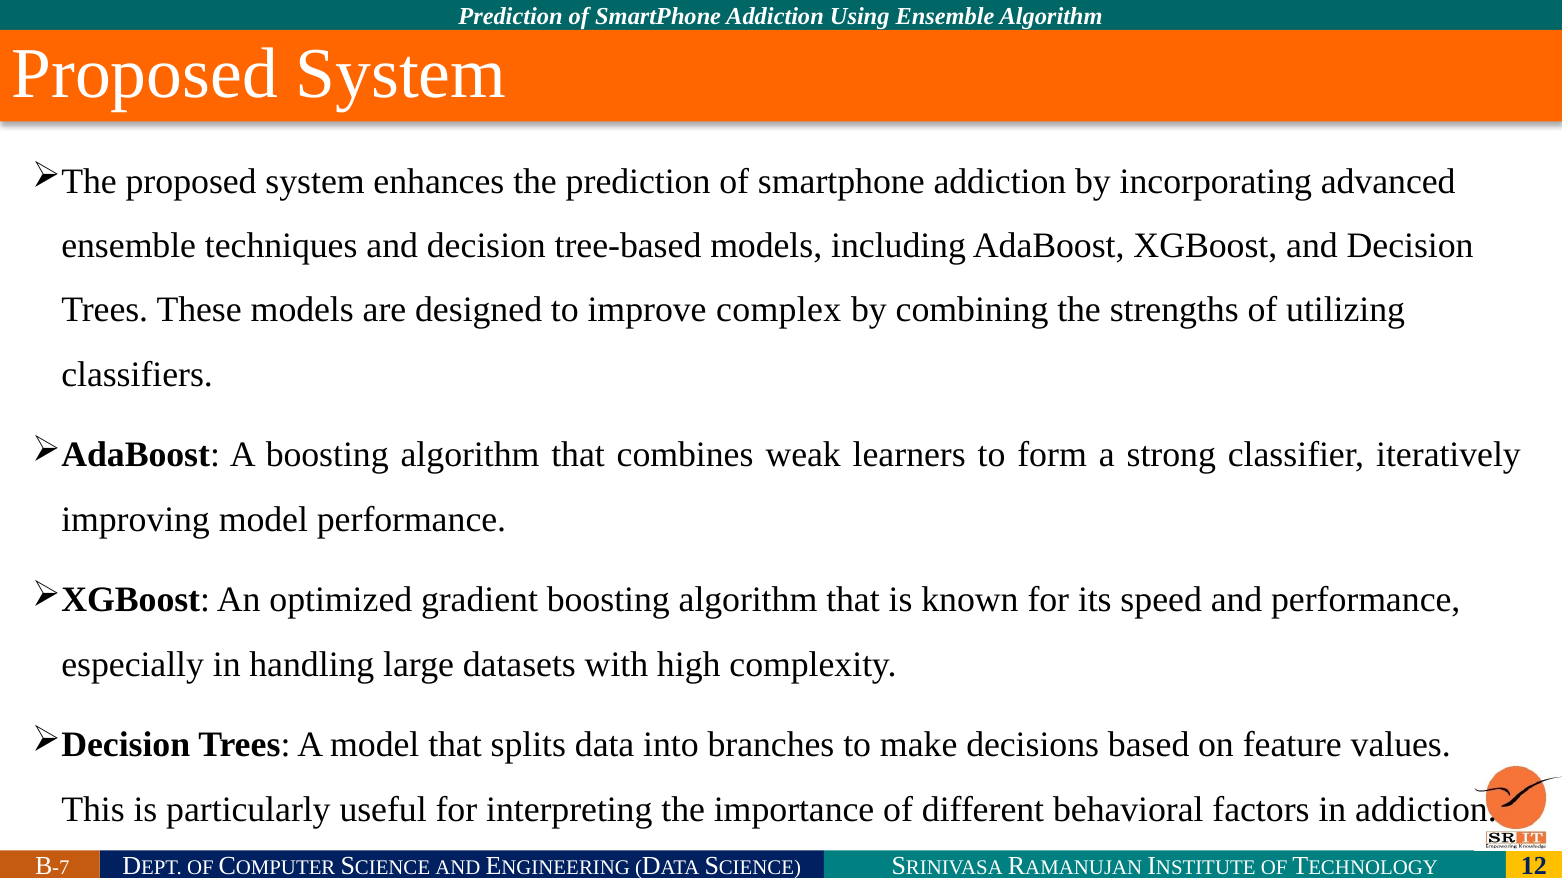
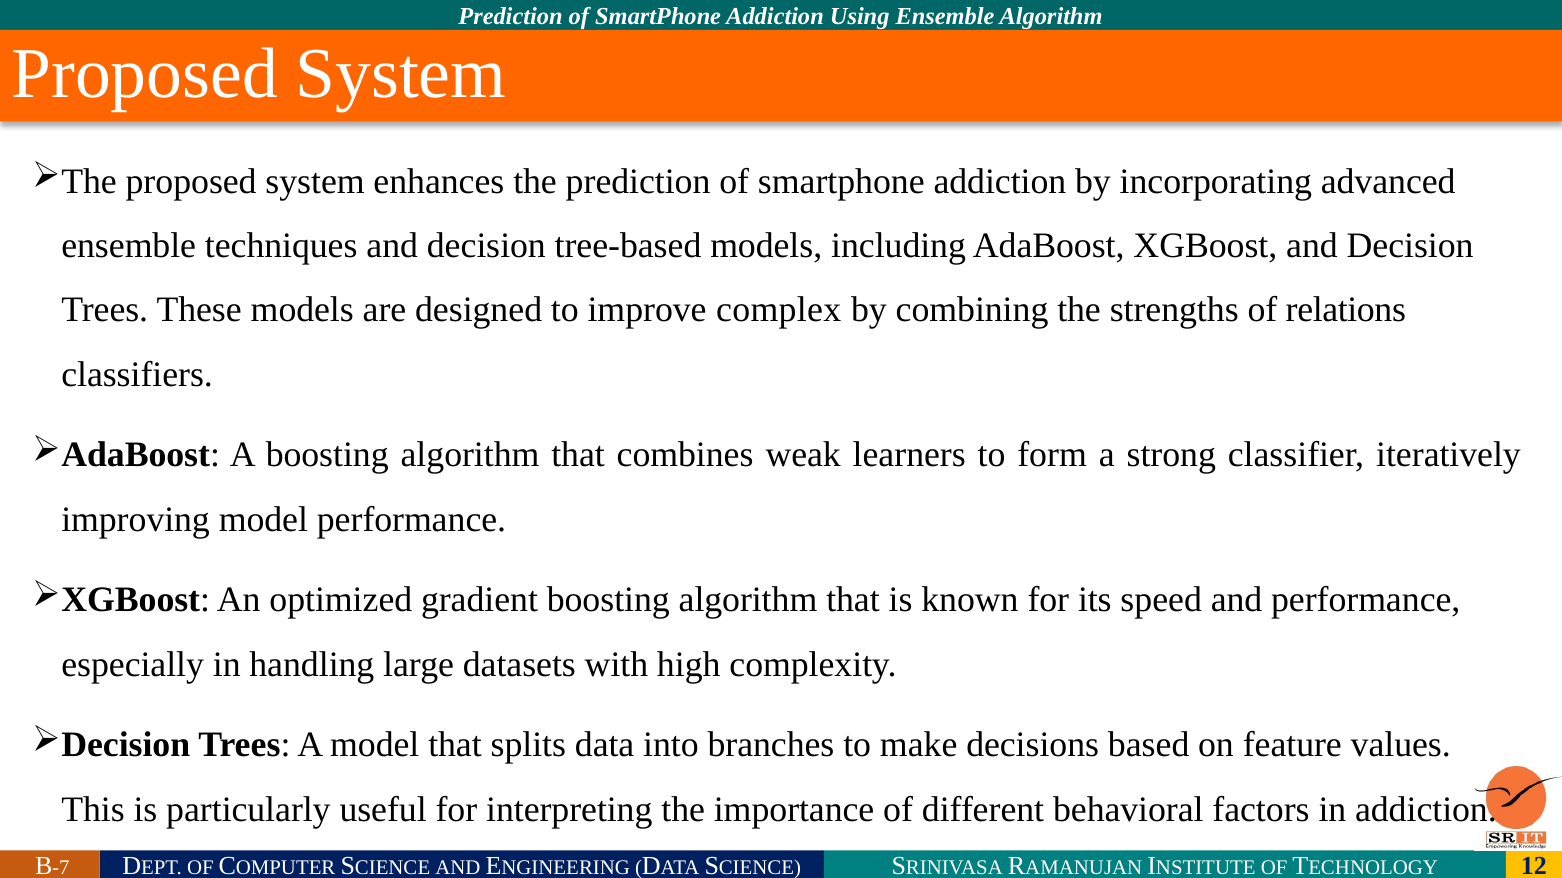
utilizing: utilizing -> relations (1346, 310)
